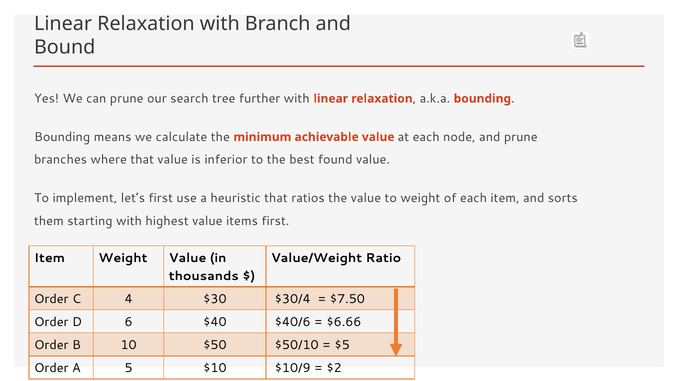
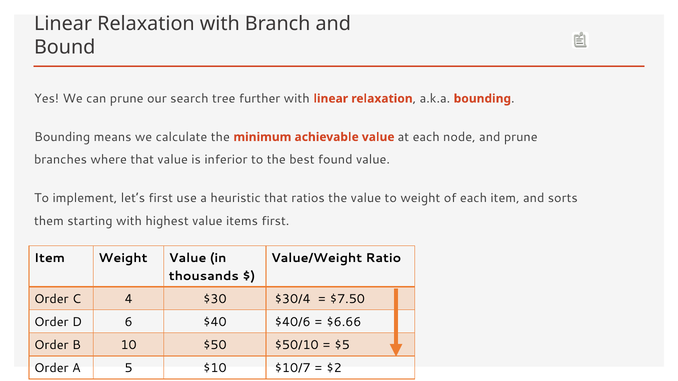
$10/9: $10/9 -> $10/7 (293, 369)
